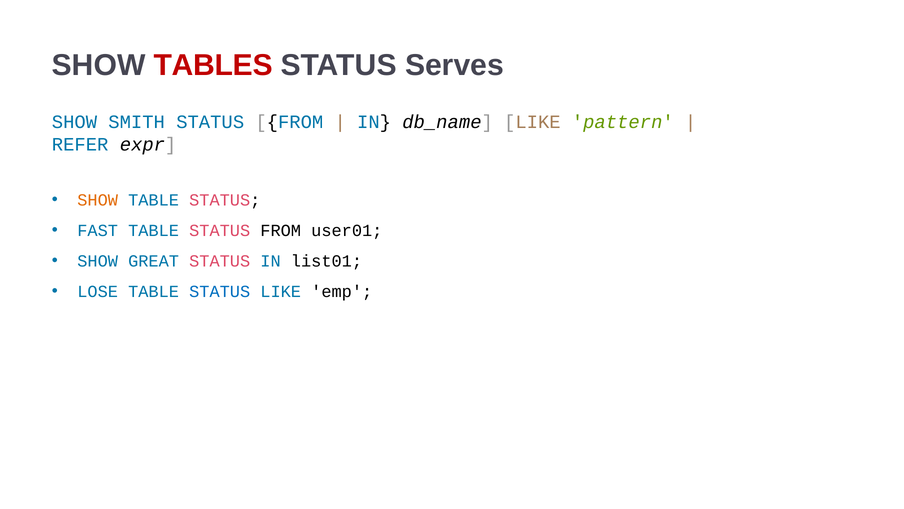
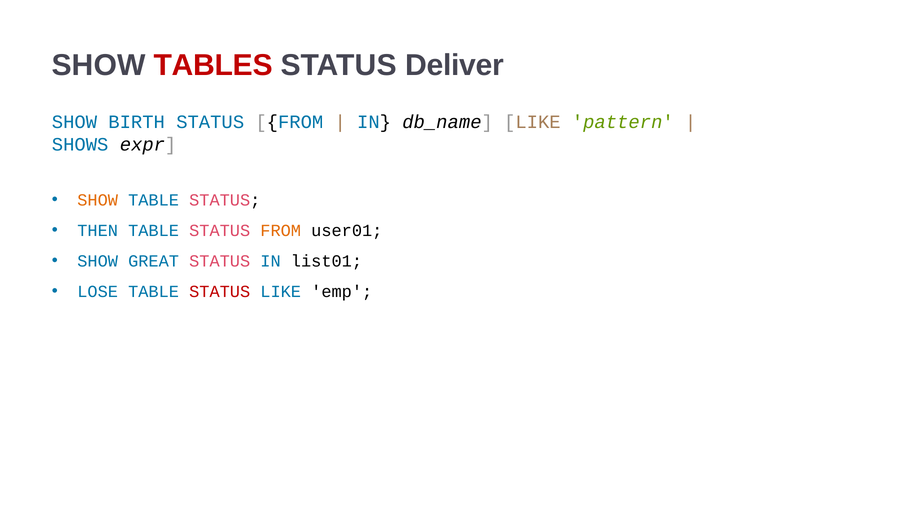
Serves: Serves -> Deliver (455, 65)
SMITH: SMITH -> BIRTH (137, 122)
REFER: REFER -> SHOWS (80, 144)
FAST: FAST -> THEN (98, 230)
FROM colour: black -> orange (281, 230)
STATUS colour: blue -> red (220, 291)
